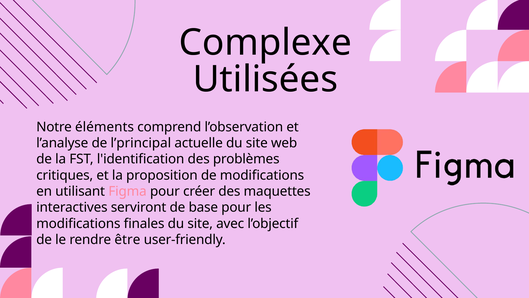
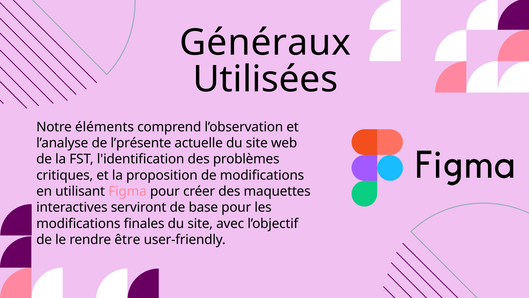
Complexe: Complexe -> Généraux (265, 43)
l’principal: l’principal -> l’présente (141, 143)
